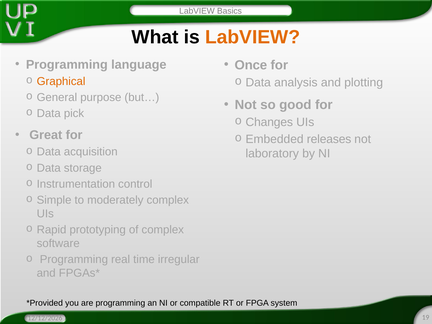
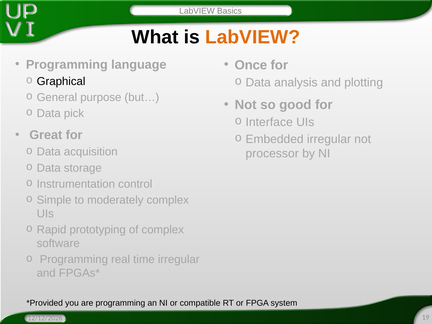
Graphical colour: orange -> black (61, 81)
Changes: Changes -> Interface (269, 122)
Embedded releases: releases -> irregular (329, 139)
laboratory: laboratory -> processor (272, 154)
